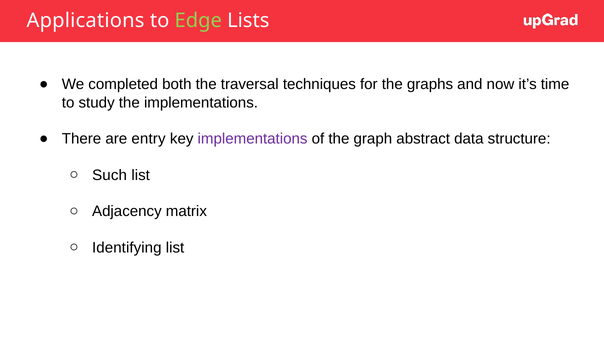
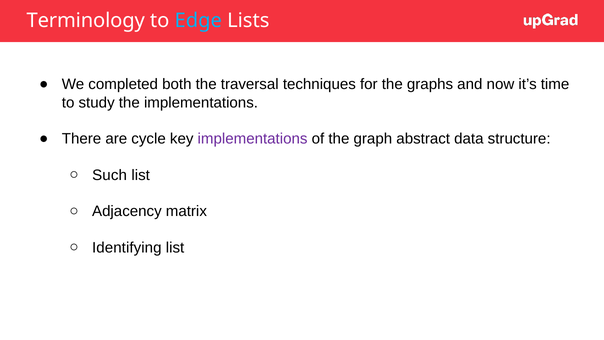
Applications: Applications -> Terminology (86, 20)
Edge colour: light green -> light blue (198, 20)
entry: entry -> cycle (149, 139)
